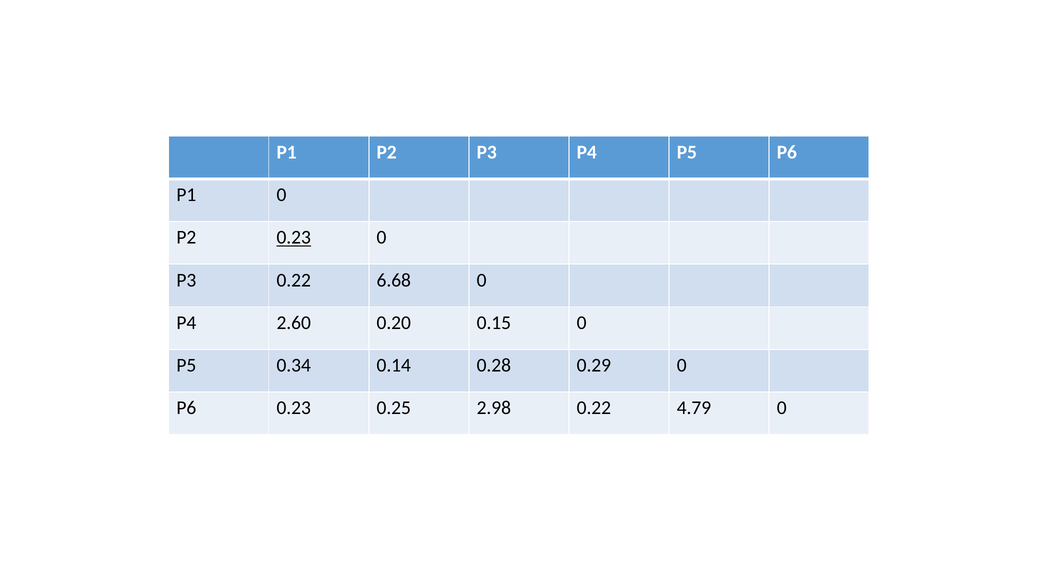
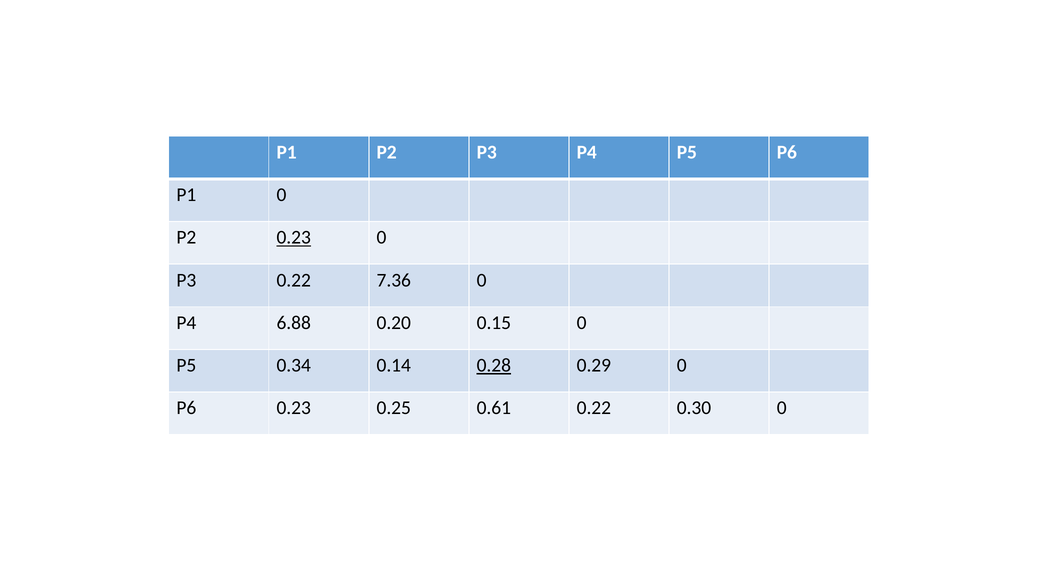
6.68: 6.68 -> 7.36 (394, 280)
2.60: 2.60 -> 6.88 (294, 323)
0.28 underline: none -> present (494, 365)
2.98: 2.98 -> 0.61 (494, 408)
4.79: 4.79 -> 0.30 (694, 408)
